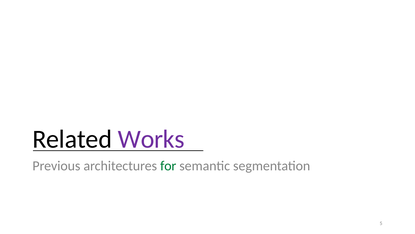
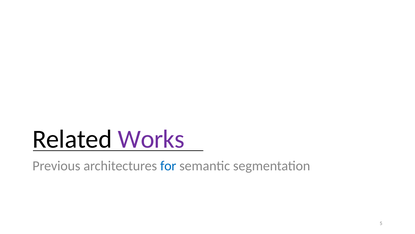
for colour: green -> blue (168, 166)
